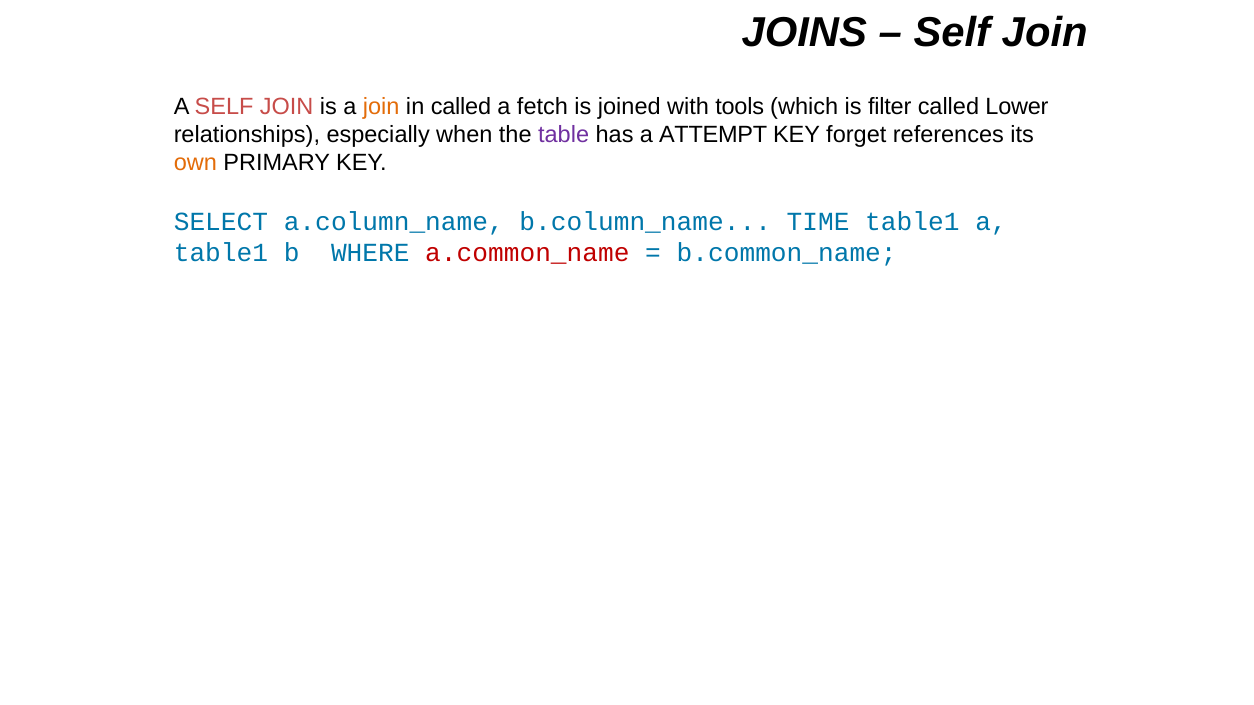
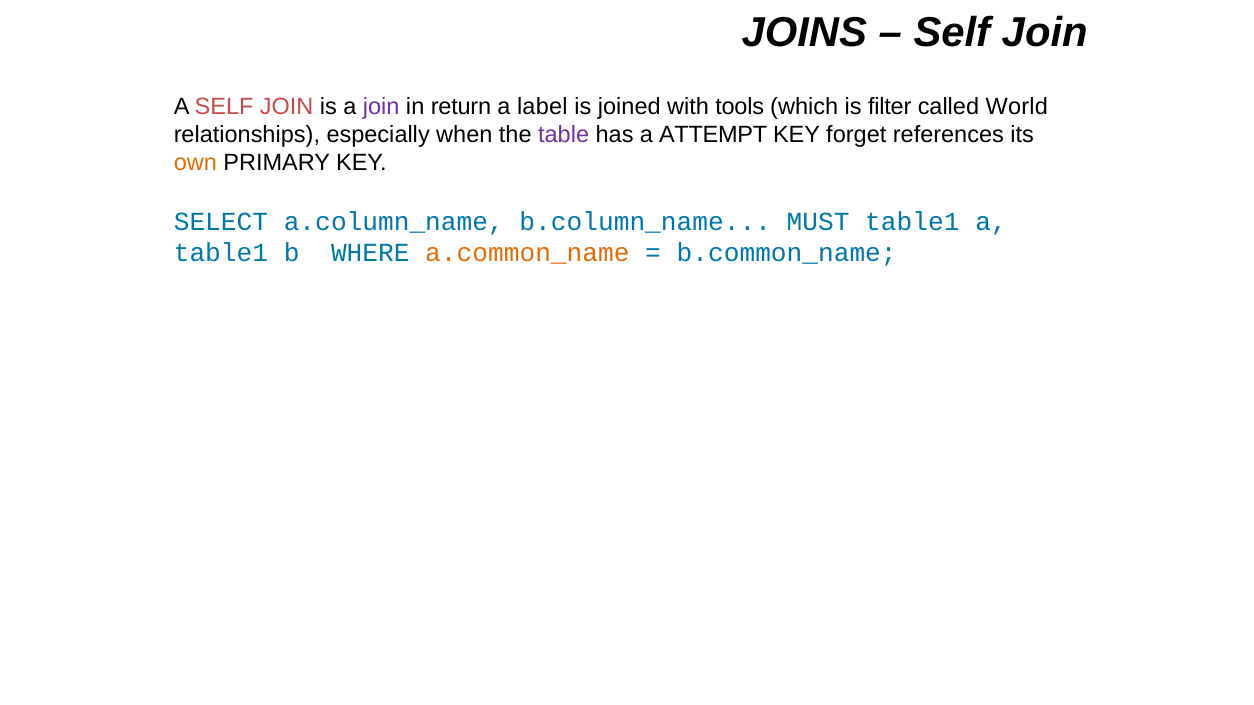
join colour: orange -> purple (381, 107)
in called: called -> return (461, 107)
fetch: fetch -> label (542, 107)
Lower: Lower -> World (1017, 107)
TIME: TIME -> MUST (818, 222)
a.common_name colour: red -> orange (527, 253)
